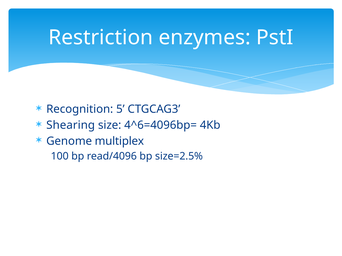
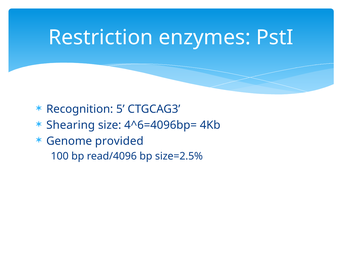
multiplex: multiplex -> provided (119, 141)
